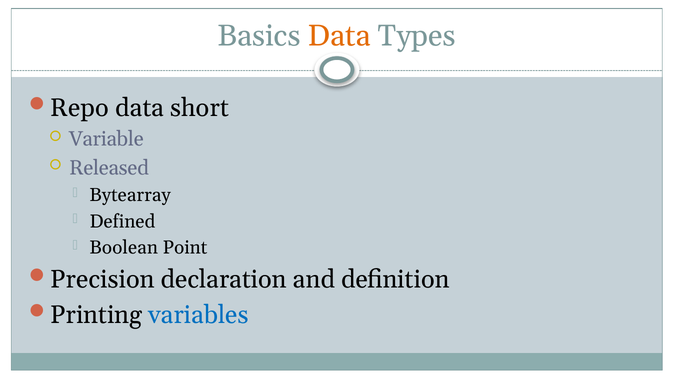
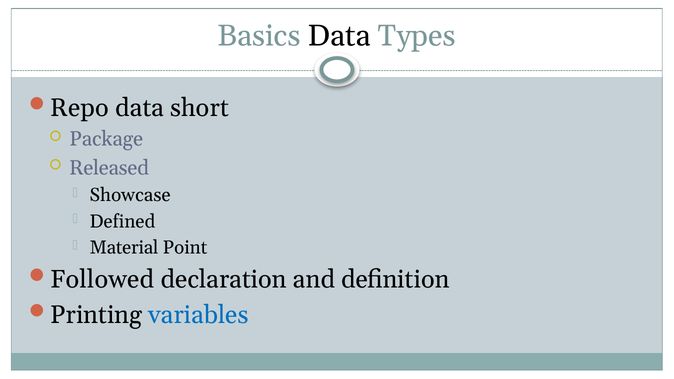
Data colour: orange -> black (339, 36)
Variable: Variable -> Package (106, 139)
Bytearray: Bytearray -> Showcase (130, 195)
Boolean: Boolean -> Material (124, 248)
Precision: Precision -> Followed (102, 280)
